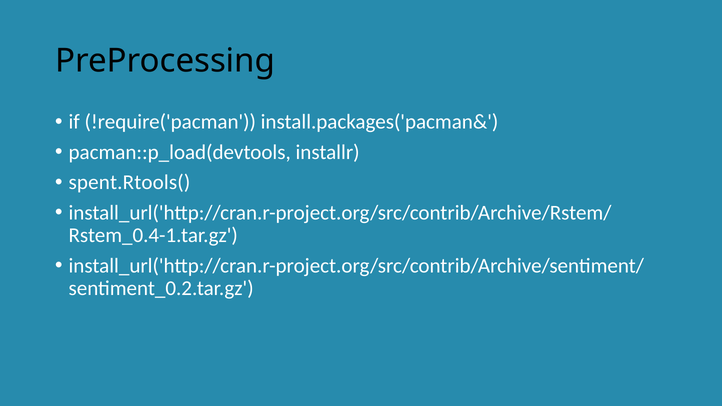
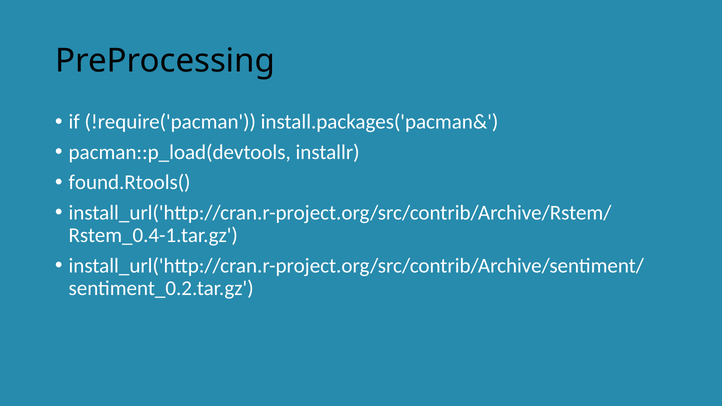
spent.Rtools(: spent.Rtools( -> found.Rtools( (130, 182)
